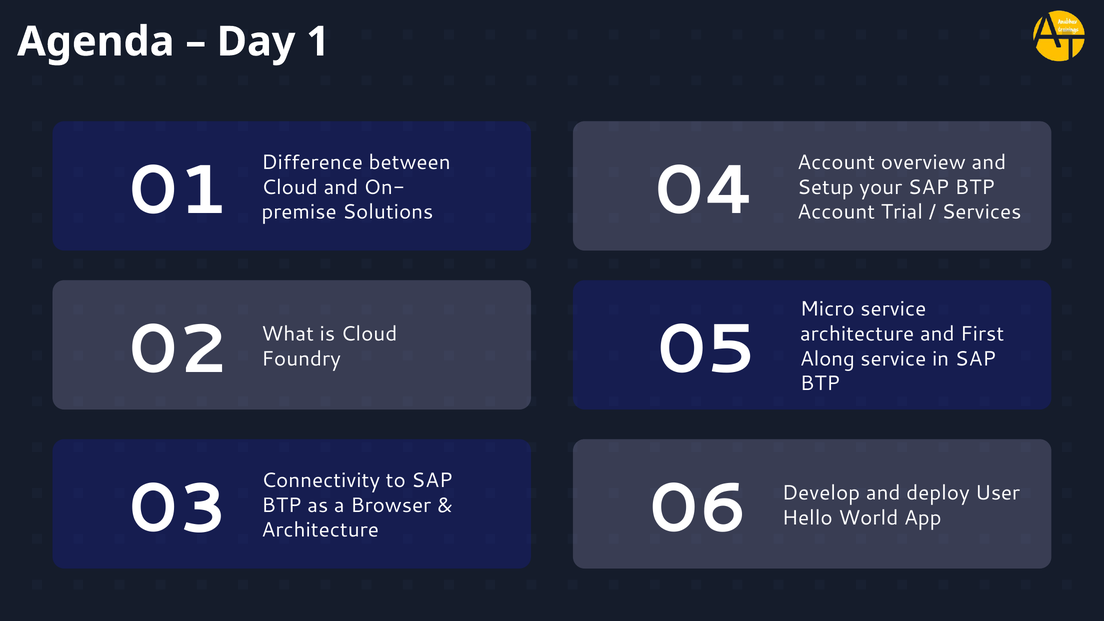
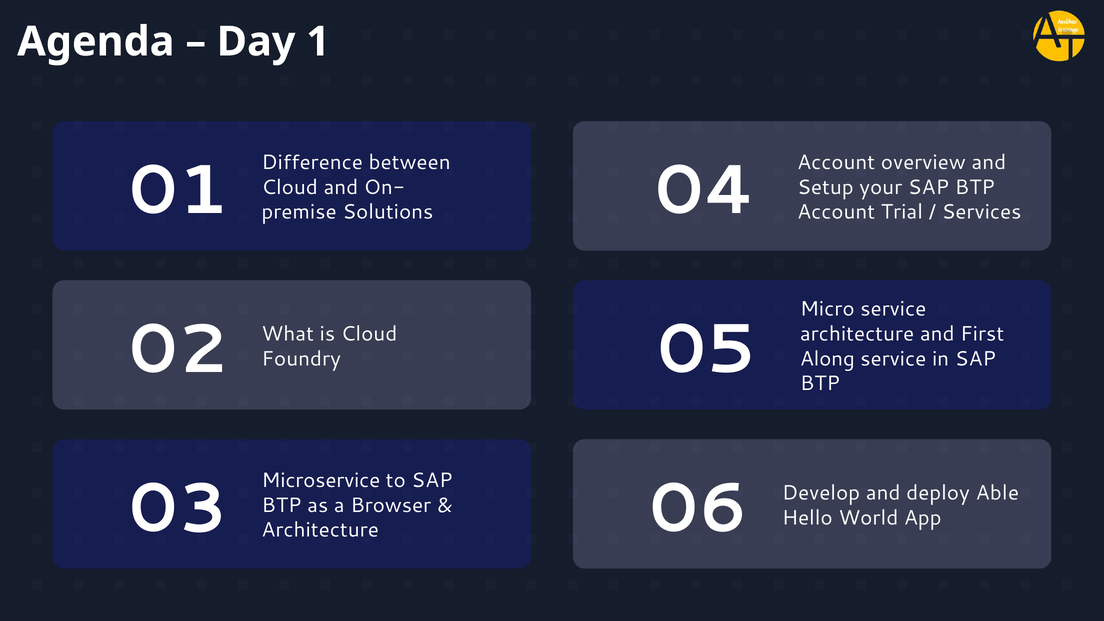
Connectivity: Connectivity -> Microservice (321, 481)
User: User -> Able (997, 493)
